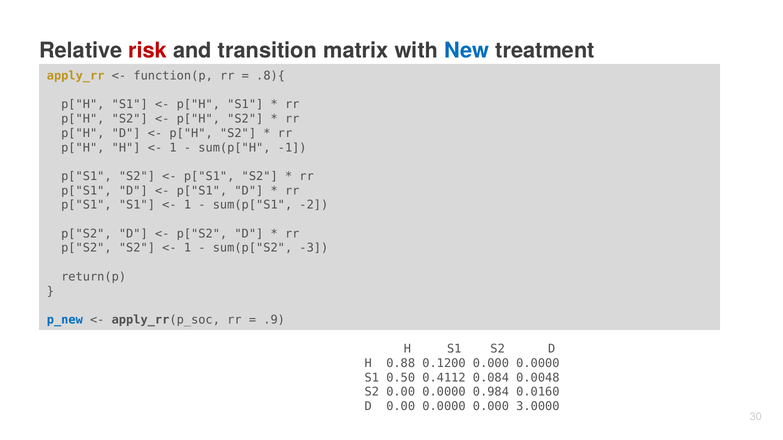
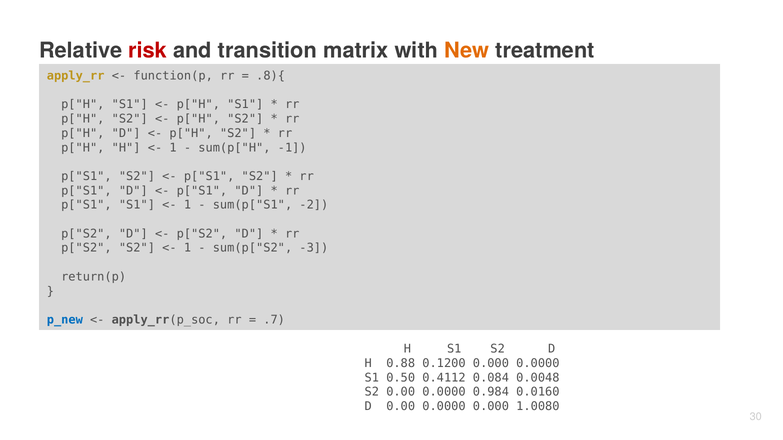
New colour: blue -> orange (467, 50)
.9: .9 -> .7 (274, 320)
3.0000: 3.0000 -> 1.0080 (538, 407)
